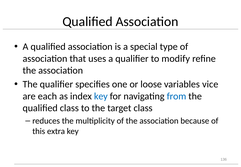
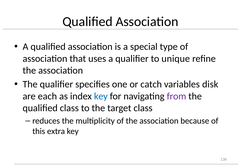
modify: modify -> unique (176, 59)
loose: loose -> catch (151, 84)
vice: vice -> disk (210, 84)
from colour: blue -> purple (176, 96)
